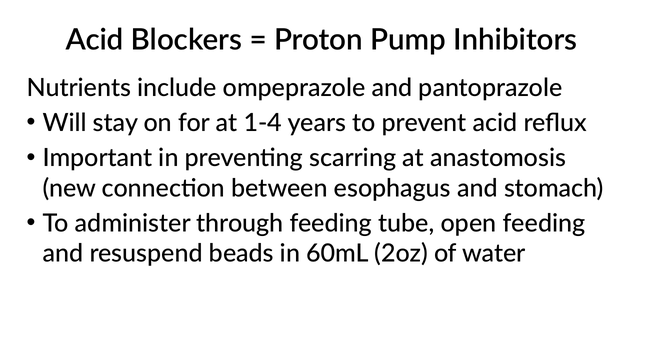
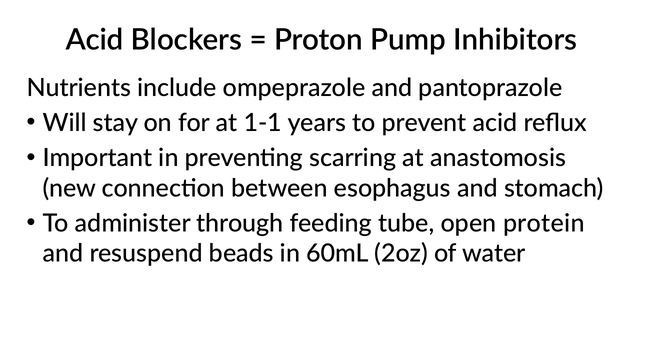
1-4: 1-4 -> 1-1 (263, 123)
open feeding: feeding -> protein (544, 223)
